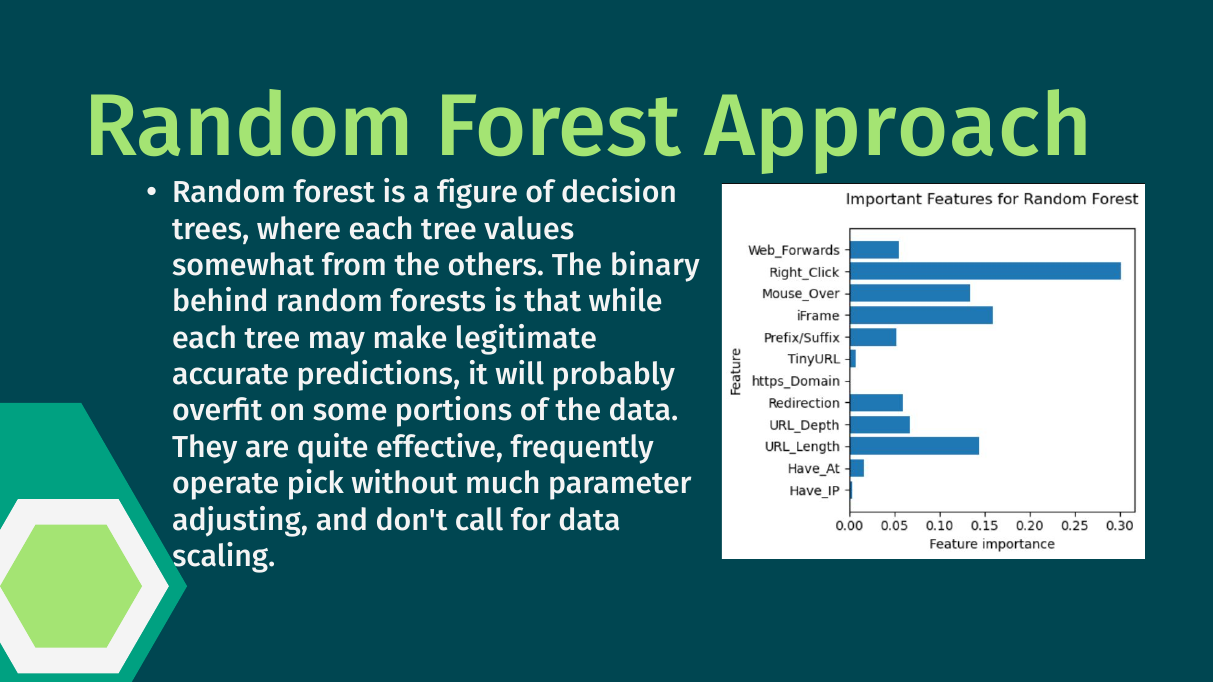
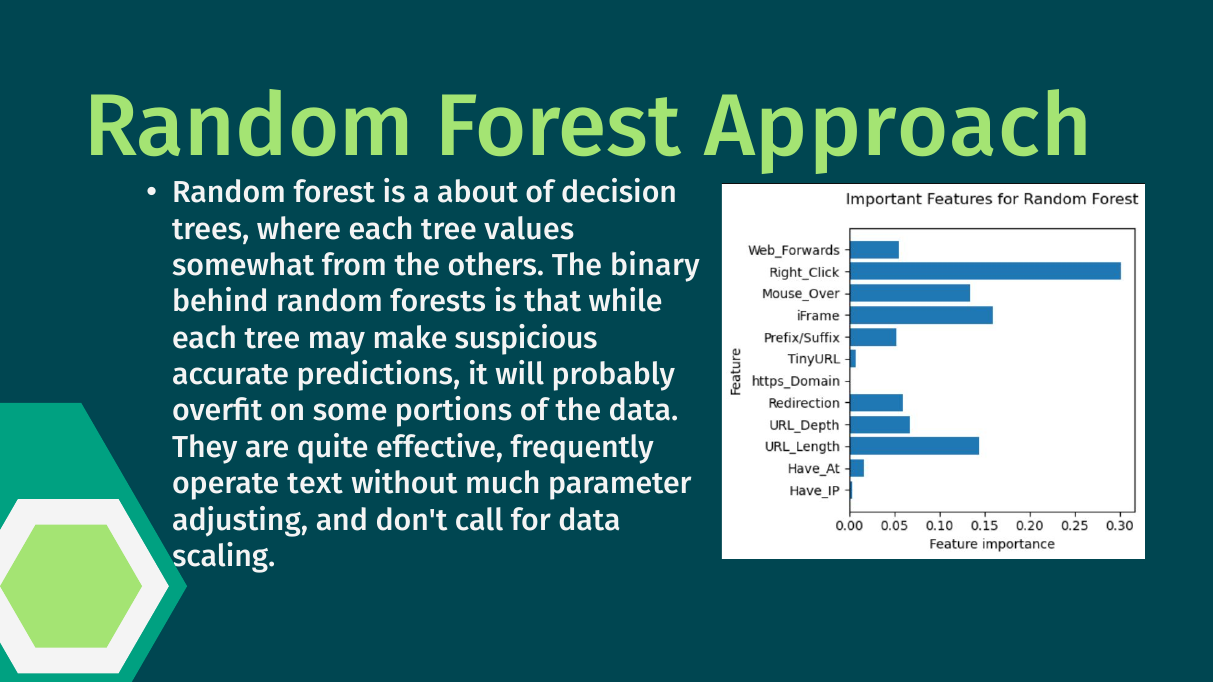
figure: figure -> about (478, 193)
legitimate: legitimate -> suspicious (526, 338)
pick: pick -> text (315, 484)
